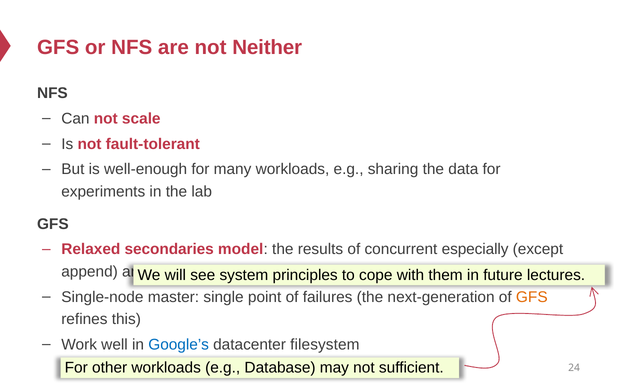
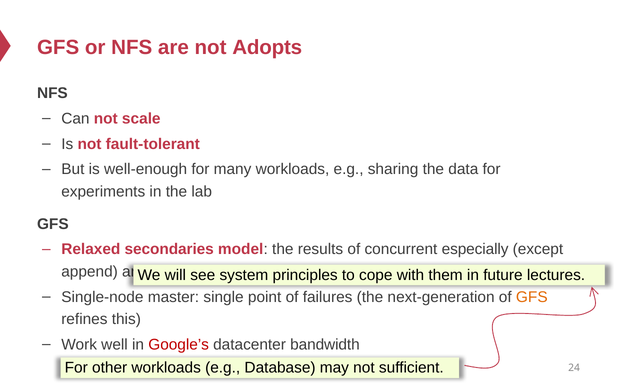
Neither: Neither -> Adopts (267, 47)
Google’s colour: blue -> red (179, 344)
filesystem: filesystem -> bandwidth (325, 344)
